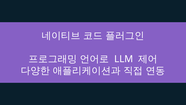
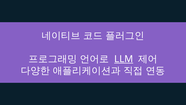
LLM underline: none -> present (124, 59)
